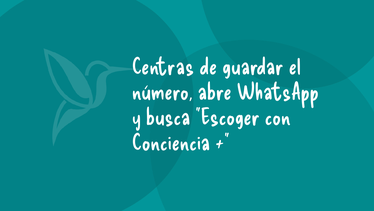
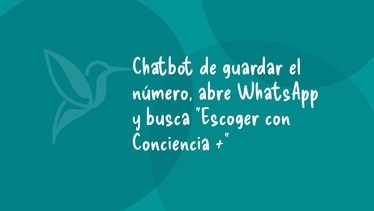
Centras: Centras -> Chatbot (163, 67)
